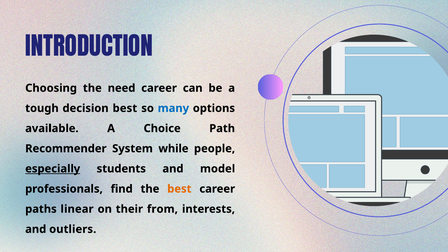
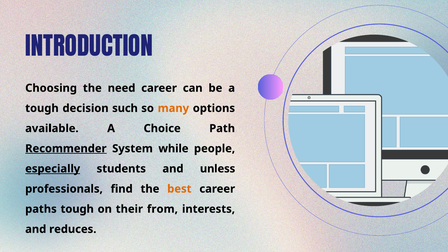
decision best: best -> such (125, 108)
many colour: blue -> orange (173, 108)
Recommender underline: none -> present (66, 149)
model: model -> unless (218, 169)
paths linear: linear -> tough (77, 209)
outliers: outliers -> reduces (73, 229)
